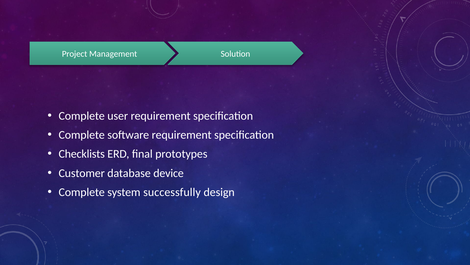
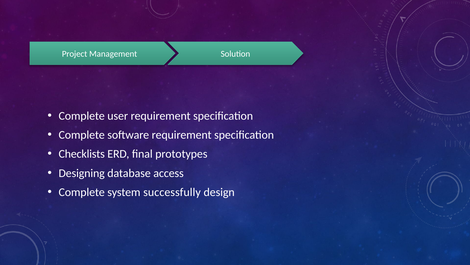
Customer: Customer -> Designing (82, 173)
device: device -> access (169, 173)
